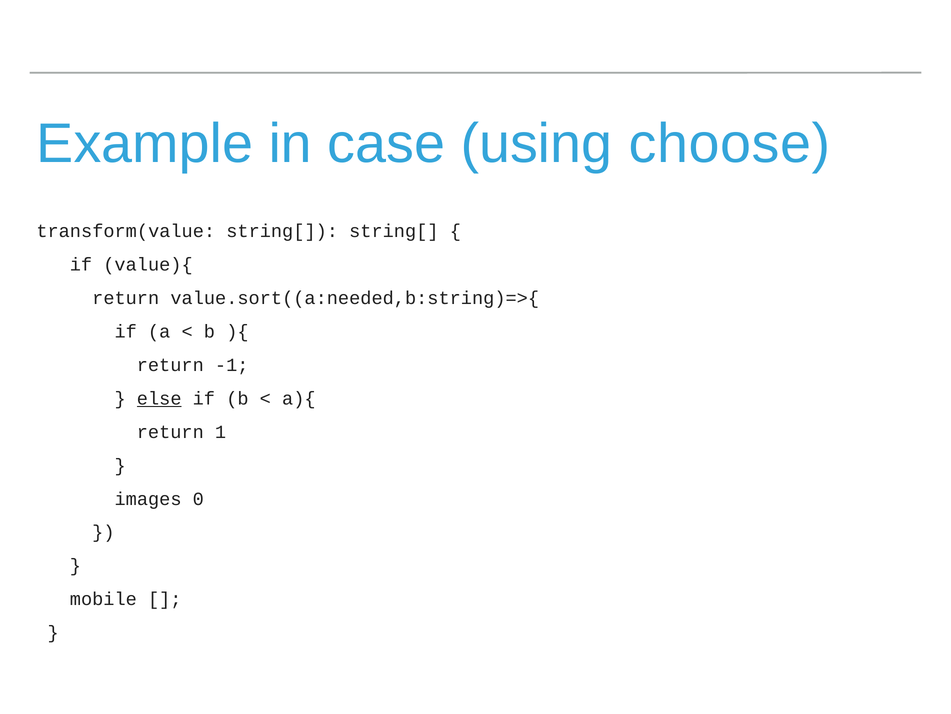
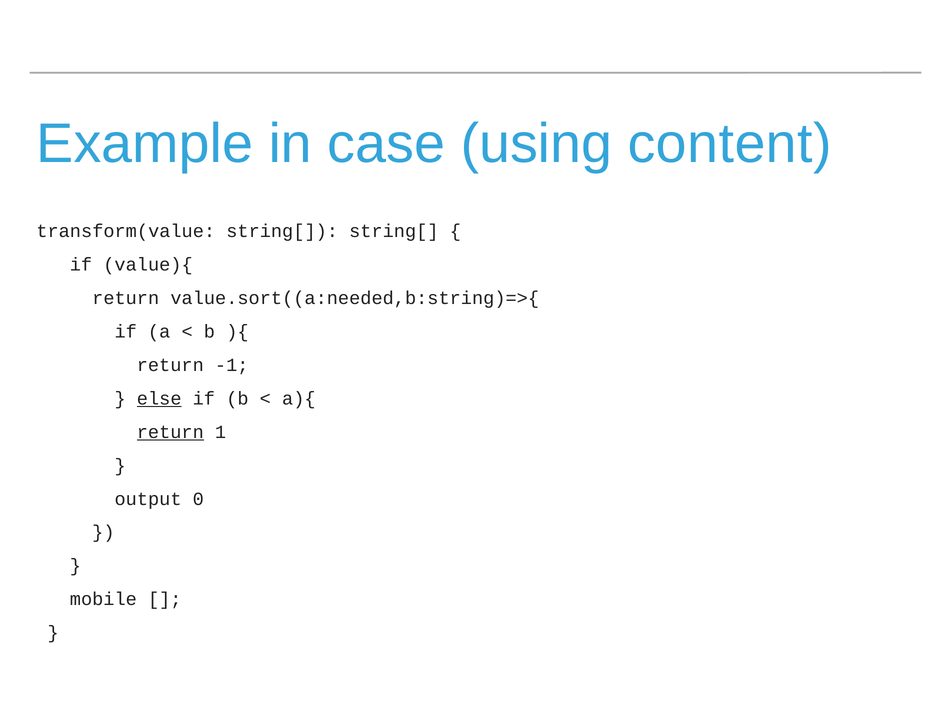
choose: choose -> content (730, 143)
return underline: none -> present (170, 431)
images: images -> output (148, 498)
